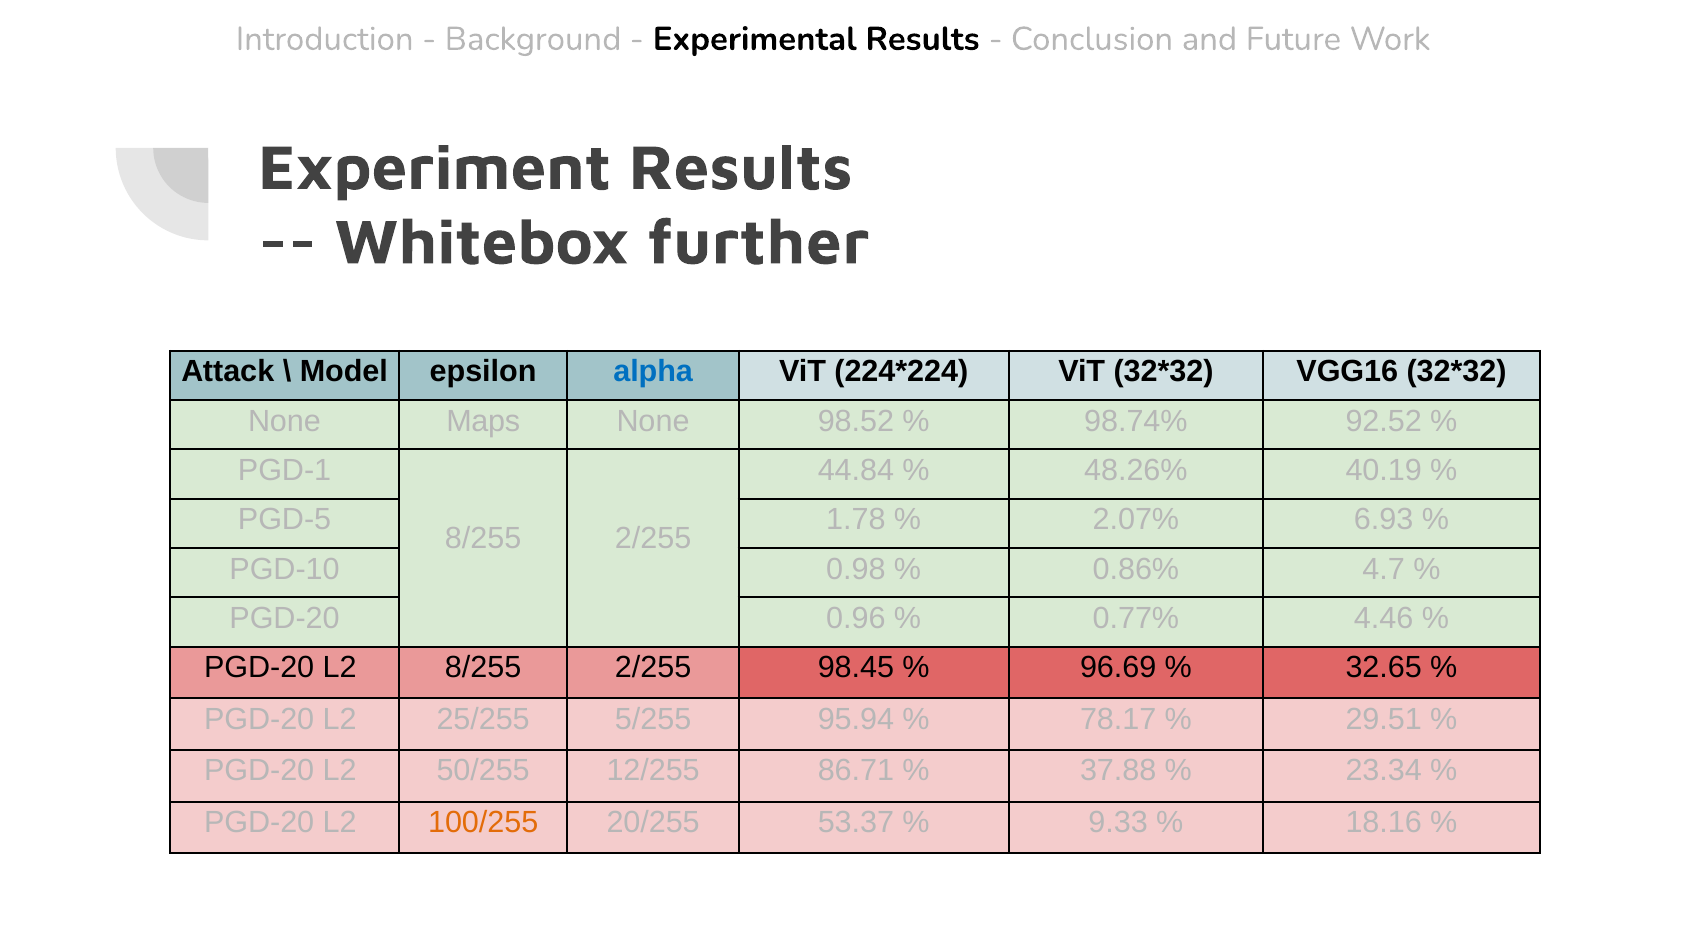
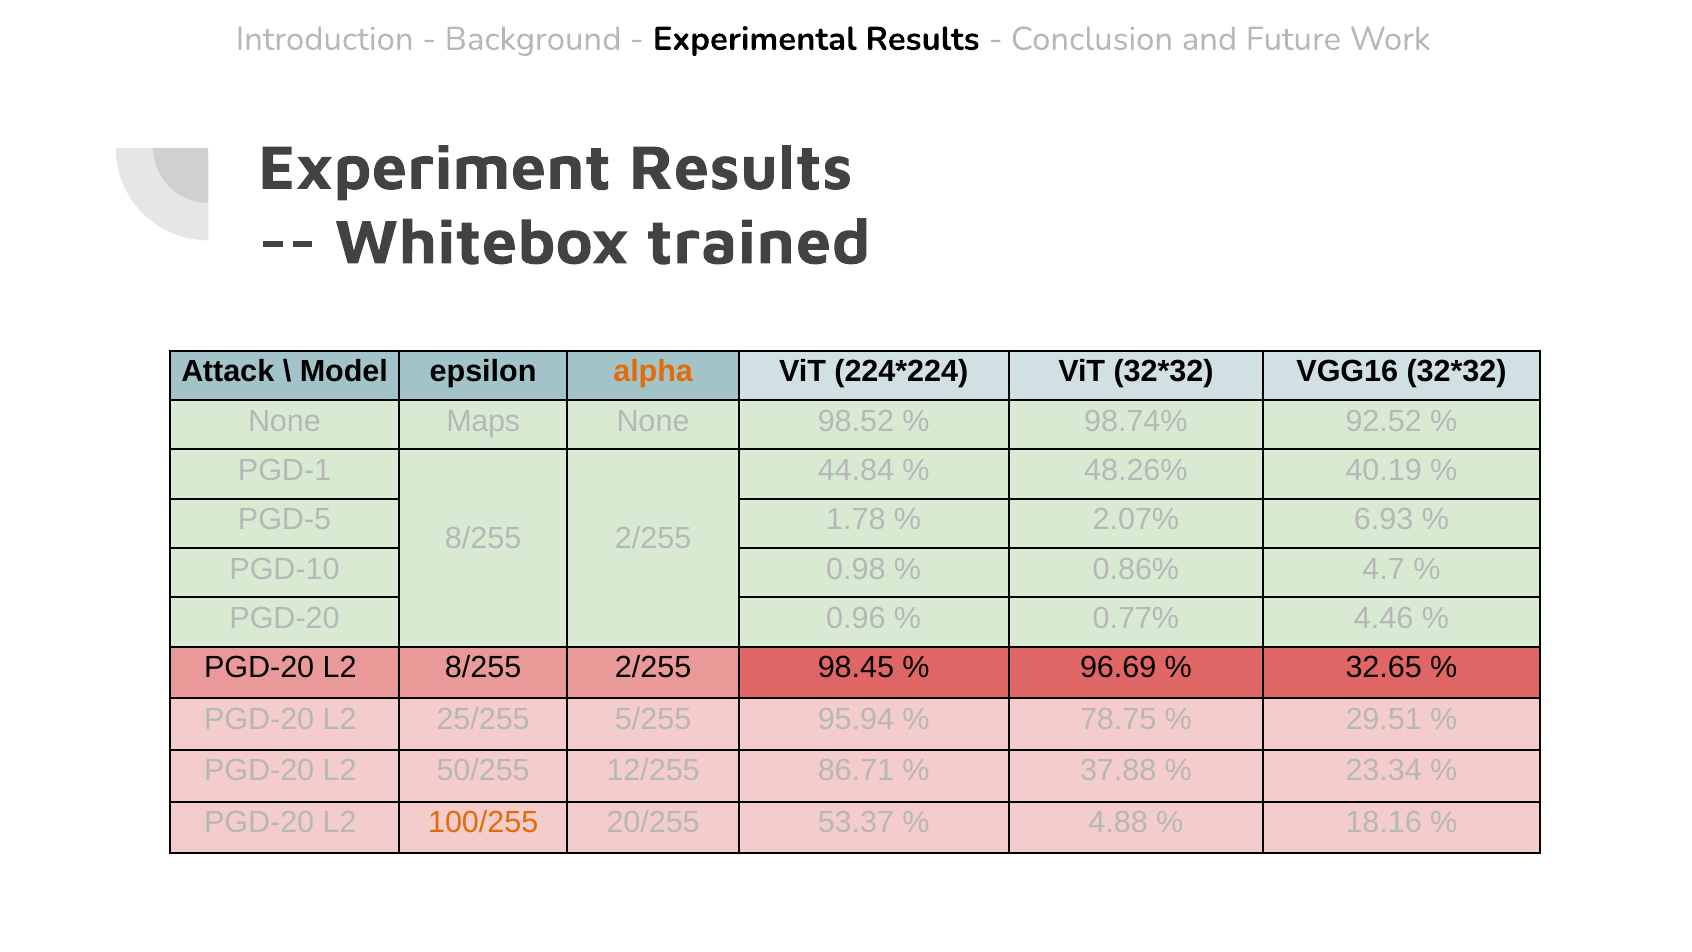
further: further -> trained (759, 242)
alpha colour: blue -> orange (653, 372)
78.17: 78.17 -> 78.75 (1118, 719)
9.33: 9.33 -> 4.88 (1118, 822)
